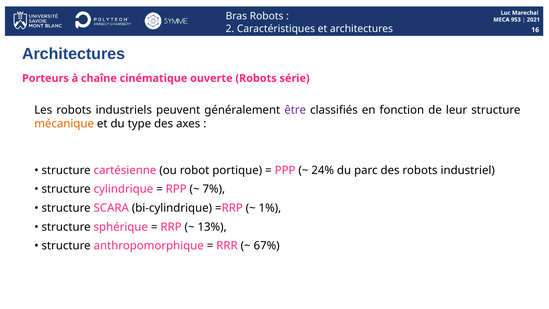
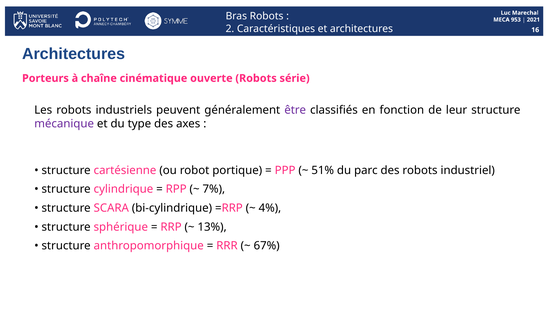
mécanique colour: orange -> purple (64, 124)
24%: 24% -> 51% (323, 170)
1%: 1% -> 4% (270, 208)
